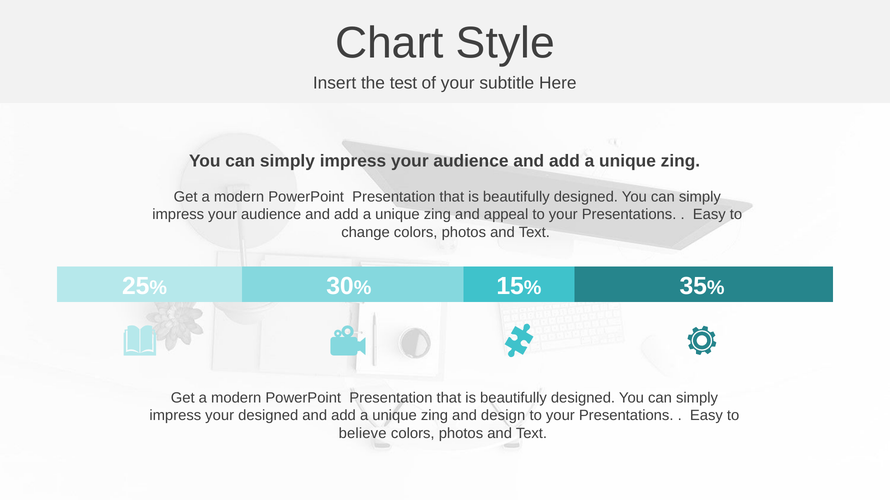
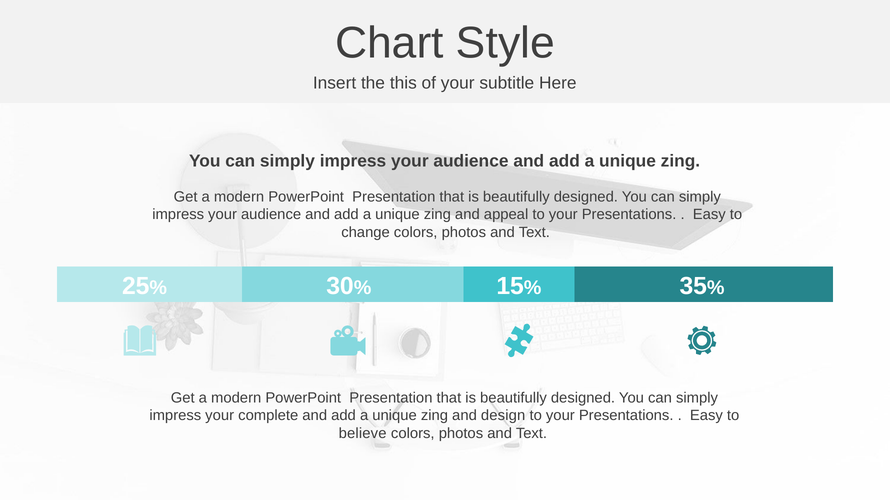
test: test -> this (403, 83)
your designed: designed -> complete (268, 416)
